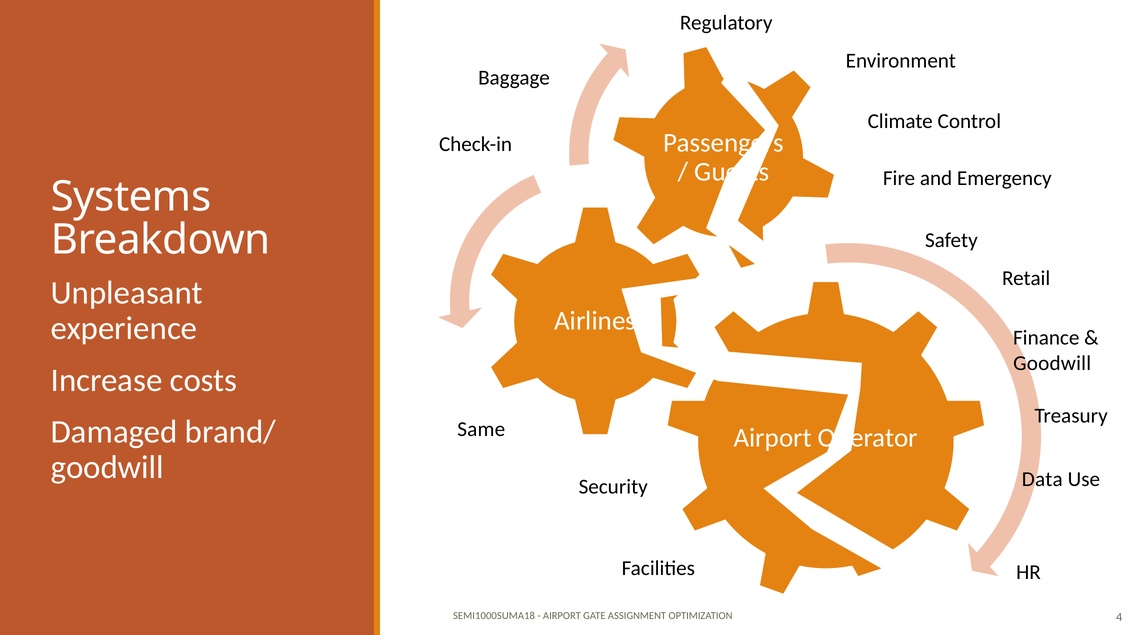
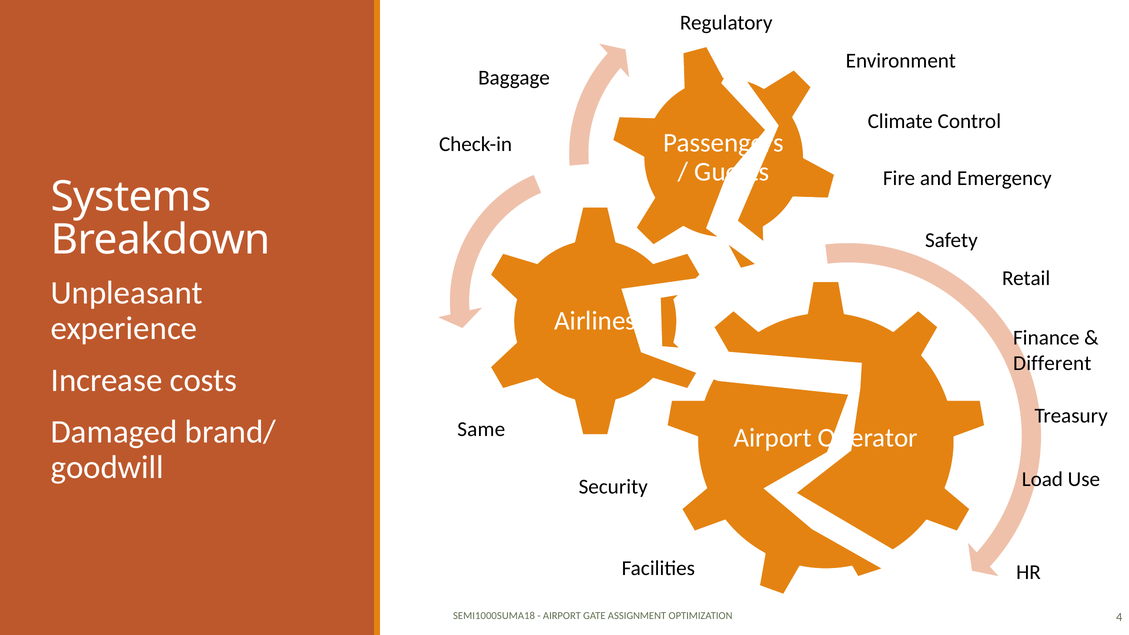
Goodwill: Goodwill -> Different (1052, 363)
Data: Data -> Load (1042, 479)
